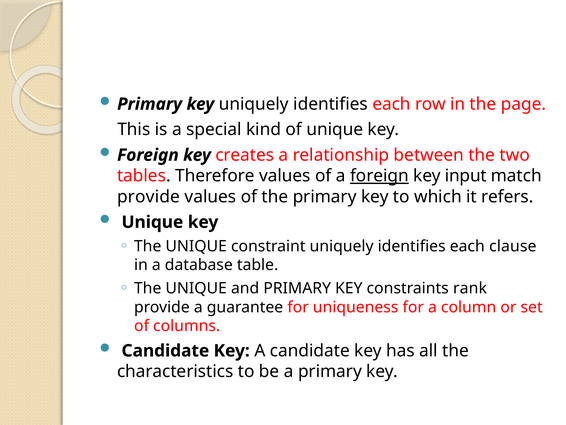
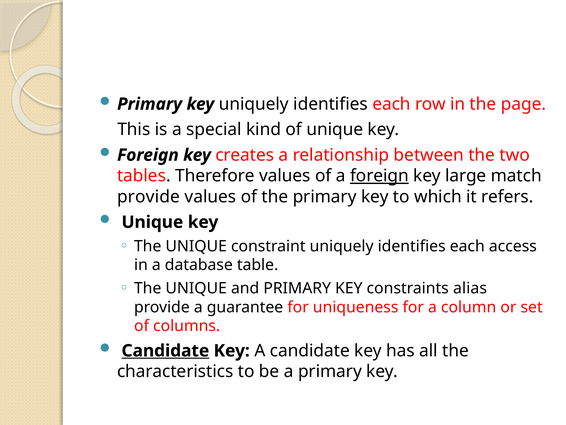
input: input -> large (466, 176)
clause: clause -> access (513, 246)
rank: rank -> alias (470, 288)
Candidate underline: none -> present (165, 350)
